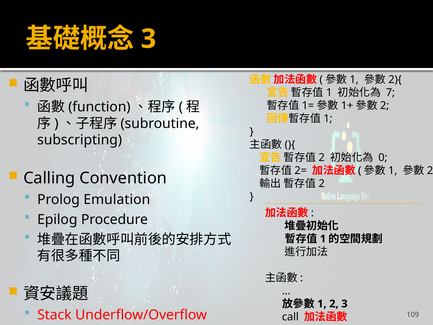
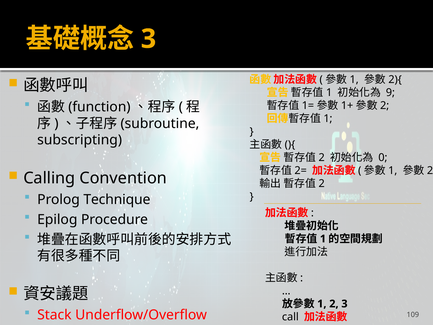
7: 7 -> 9 (390, 93)
Emulation: Emulation -> Technique (117, 199)
